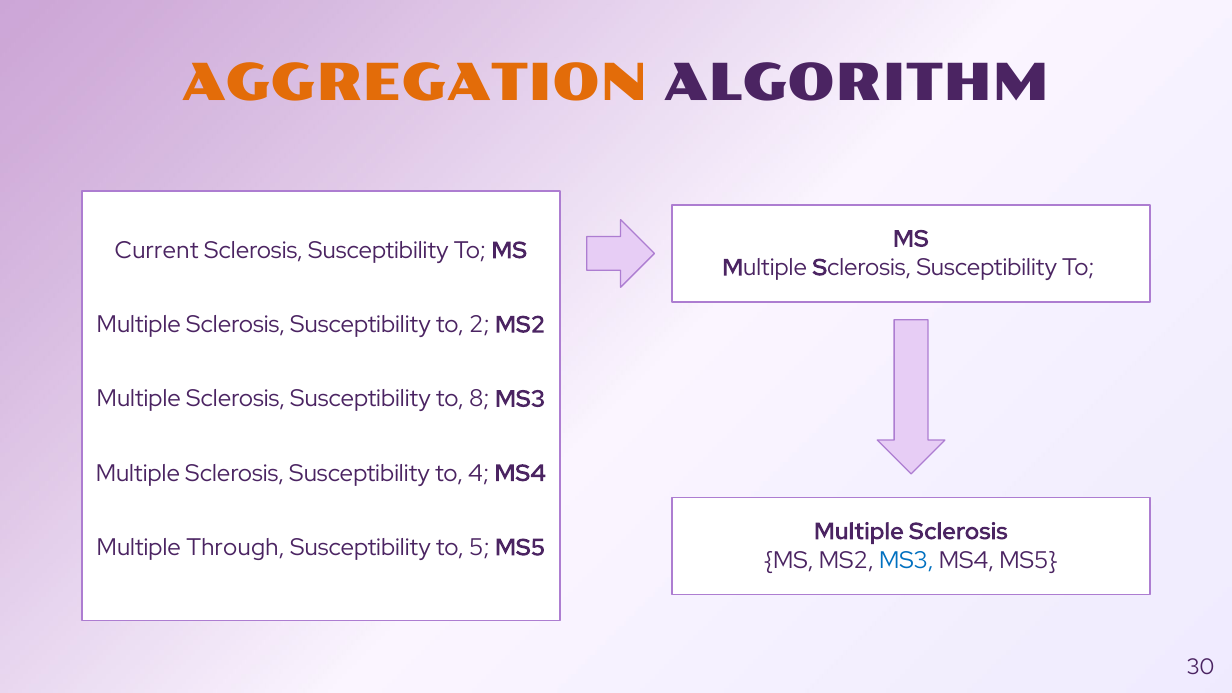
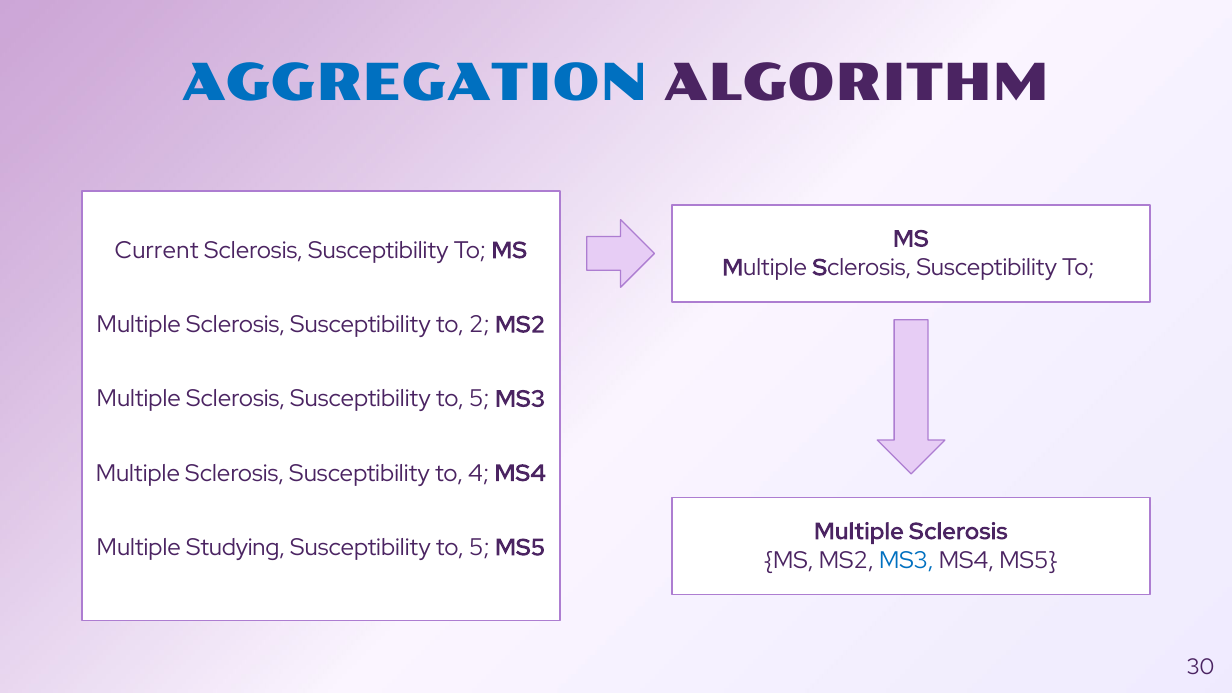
AGGREGATION colour: orange -> blue (415, 83)
Sclerosis Susceptibility to 8: 8 -> 5 (479, 399)
Through: Through -> Studying (236, 548)
